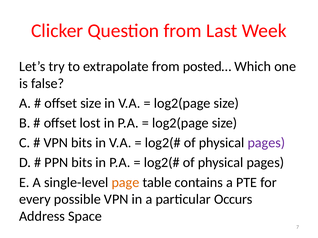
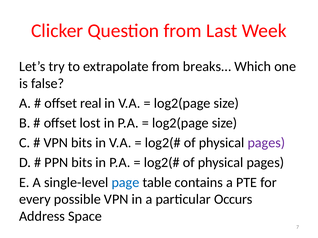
posted…: posted… -> breaks… (207, 67)
offset size: size -> real (91, 104)
page colour: orange -> blue (125, 183)
